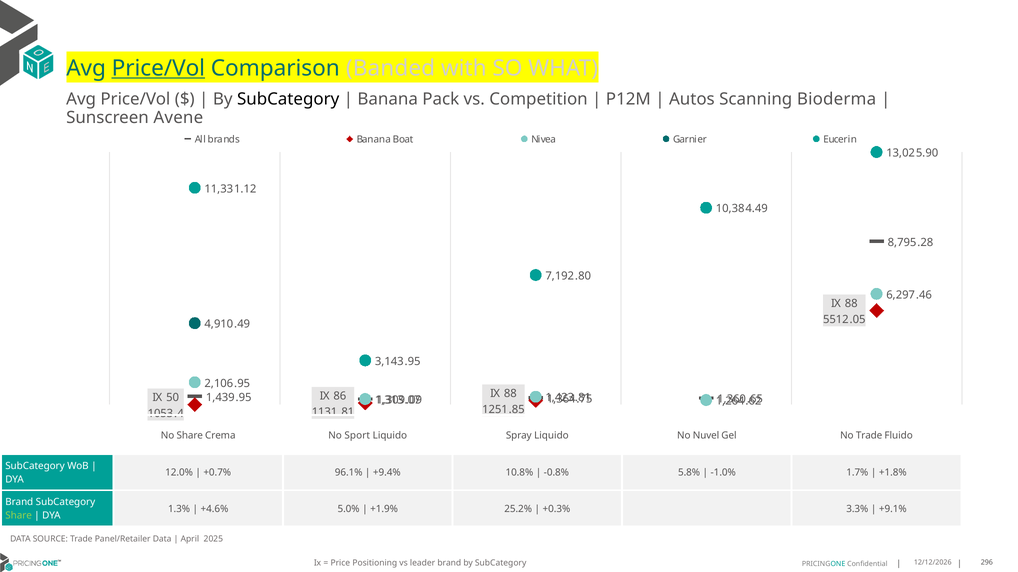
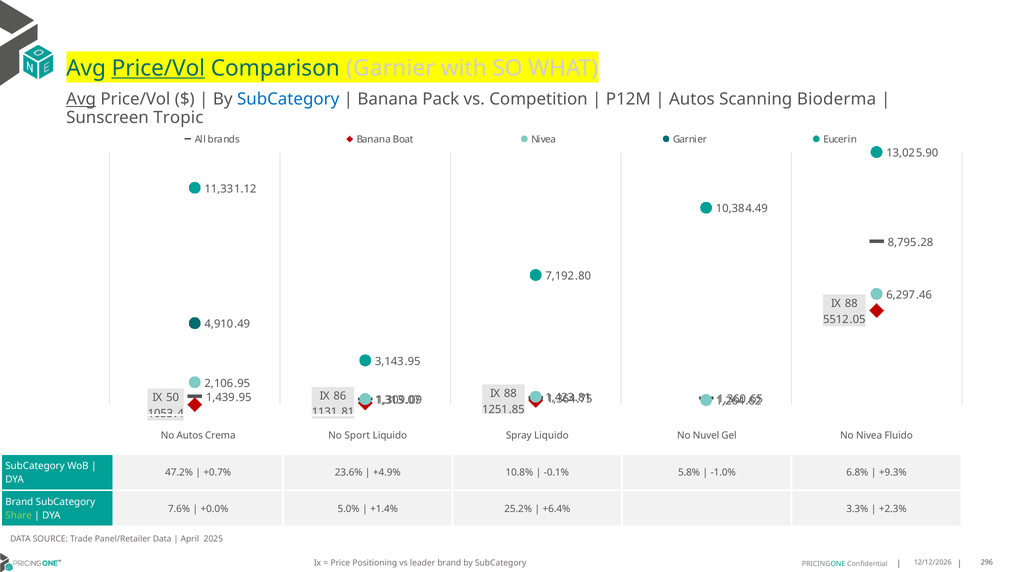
Comparison Banded: Banded -> Garnier (390, 68)
Avg underline: none -> present (81, 99)
SubCategory colour: black -> blue (288, 99)
Avene: Avene -> Tropic (178, 118)
No Share: Share -> Autos (190, 436)
No Trade: Trade -> Nivea (869, 436)
12.0%: 12.0% -> 47.2% (179, 473)
96.1%: 96.1% -> 23.6% (349, 473)
+9.4%: +9.4% -> +4.9% (387, 473)
-0.8%: -0.8% -> -0.1% (556, 473)
1.7%: 1.7% -> 6.8% (857, 473)
+1.8%: +1.8% -> +9.3% (893, 473)
1.3%: 1.3% -> 7.6% (179, 509)
+4.6%: +4.6% -> +0.0% (214, 509)
+1.9%: +1.9% -> +1.4% (384, 509)
+0.3%: +0.3% -> +6.4% (556, 509)
+9.1%: +9.1% -> +2.3% (893, 509)
